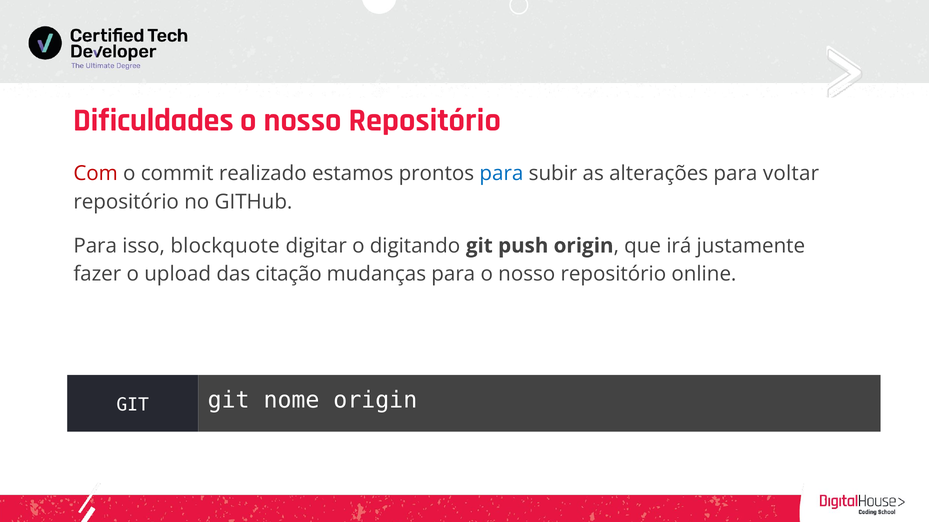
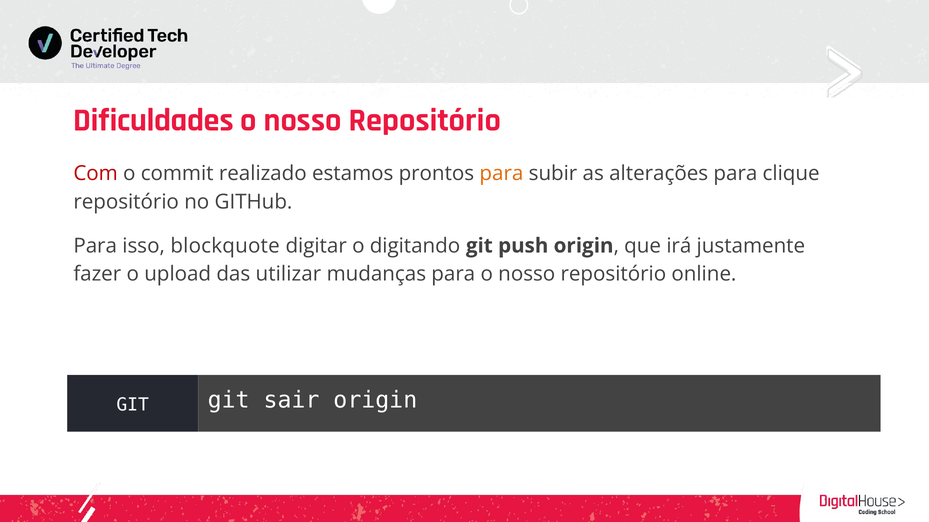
para colour: blue -> orange (501, 174)
voltar: voltar -> clique (791, 174)
citação: citação -> utilizar (288, 274)
nome: nome -> sair (291, 401)
